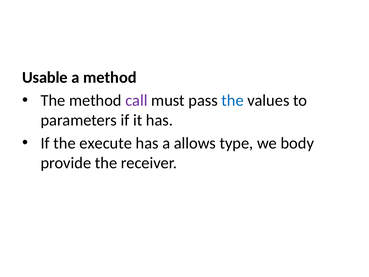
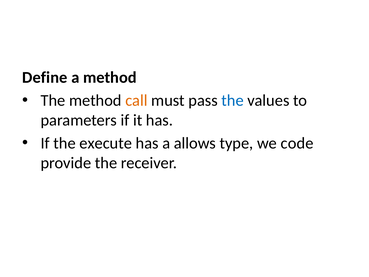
Usable: Usable -> Define (45, 77)
call colour: purple -> orange (136, 100)
body: body -> code (297, 143)
